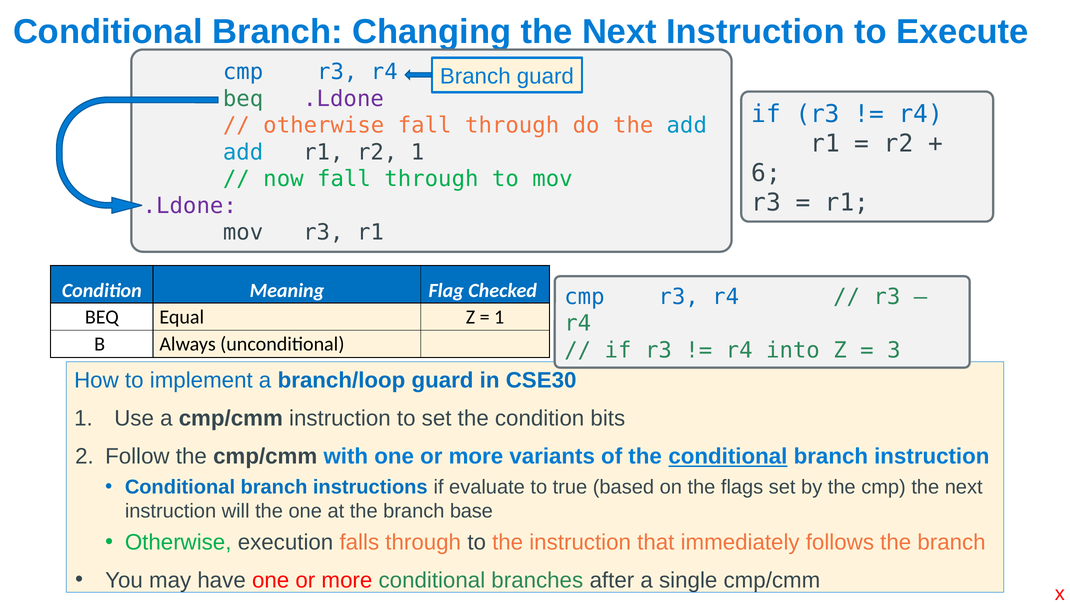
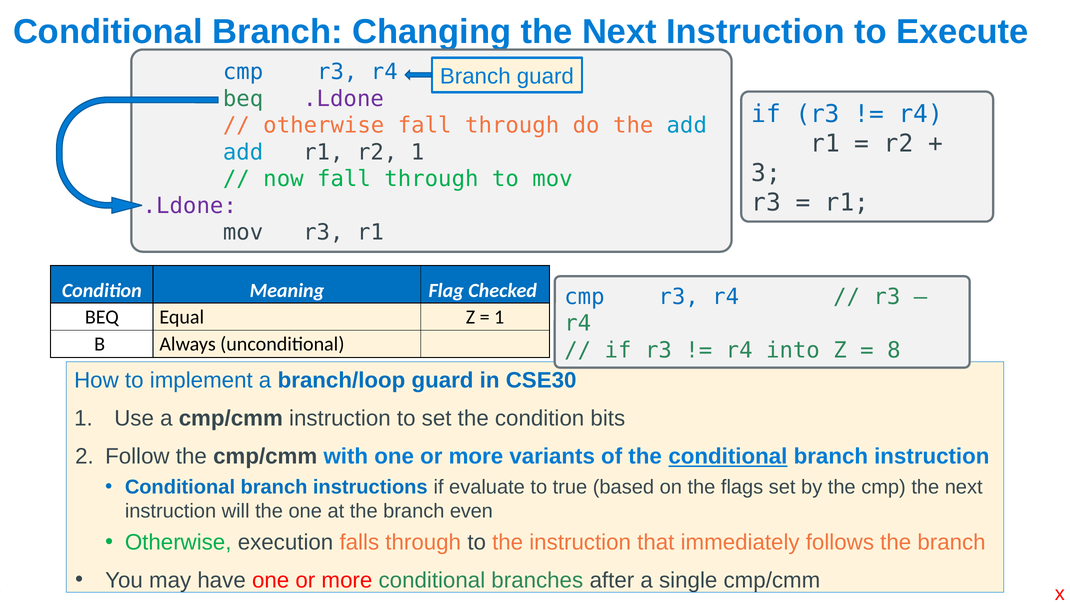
6: 6 -> 3 (766, 173)
3: 3 -> 8 (894, 350)
base: base -> even (471, 511)
